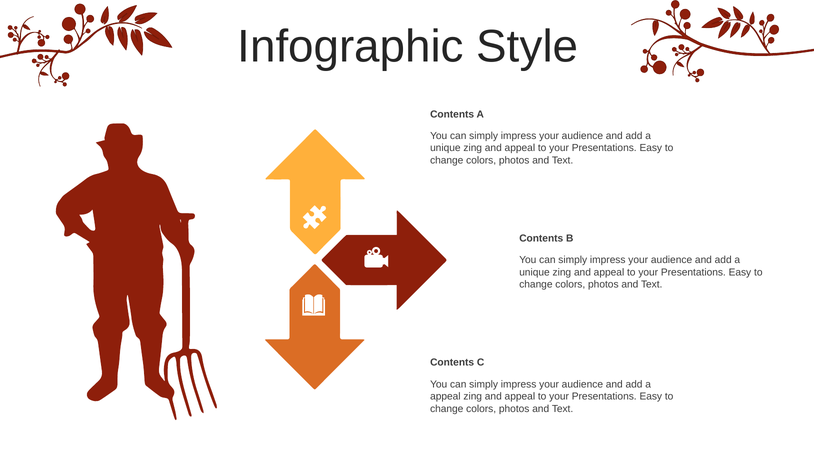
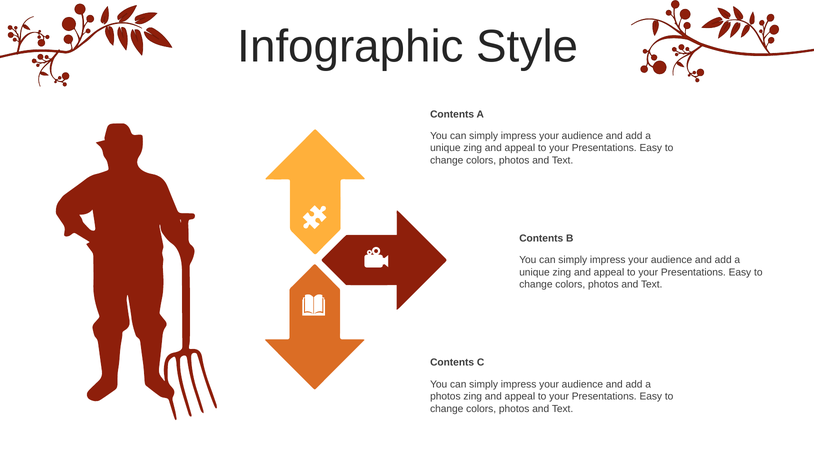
appeal: appeal -> photos (445, 396)
